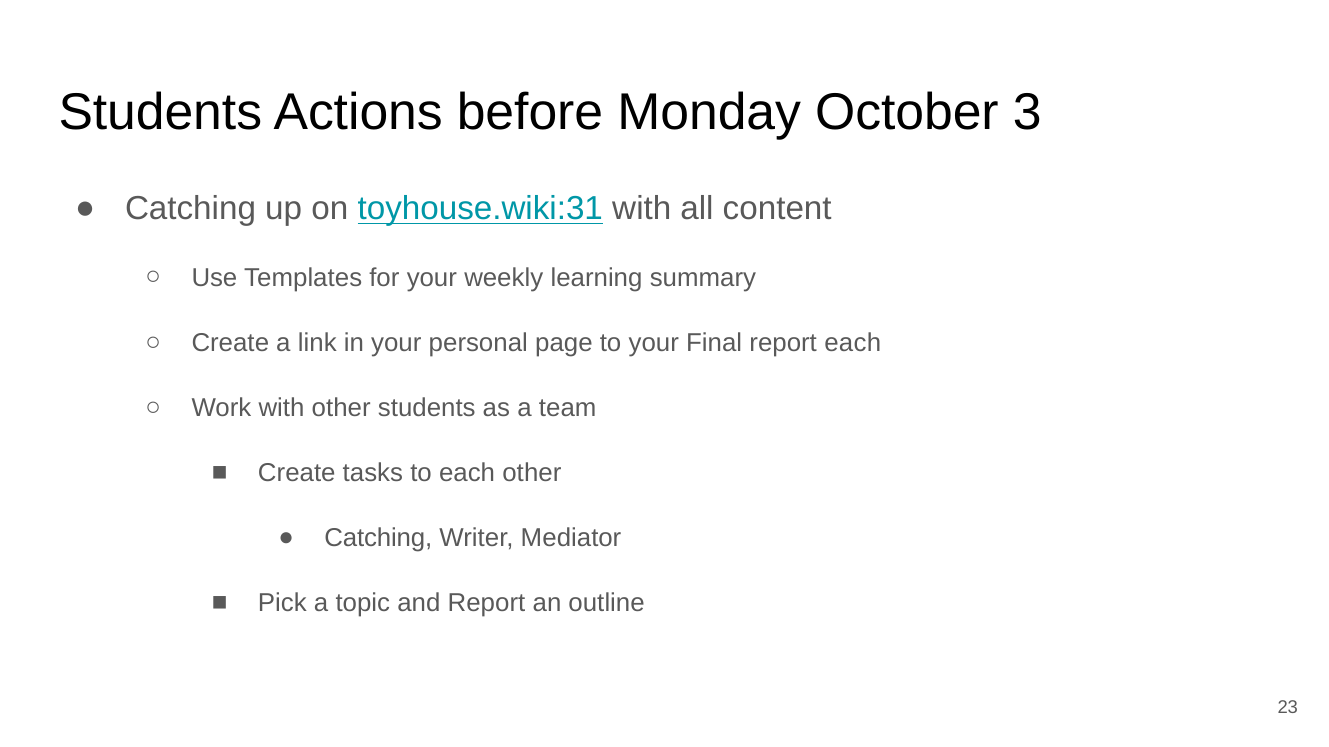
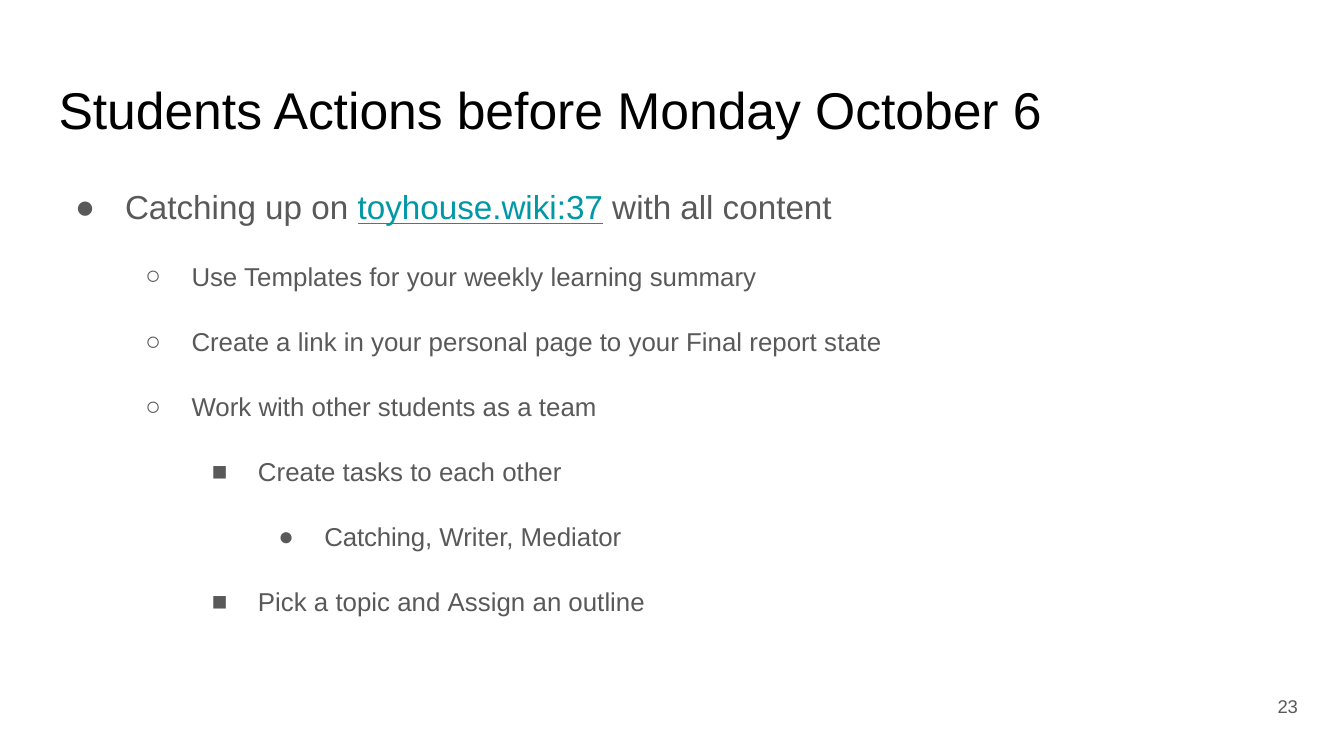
3: 3 -> 6 (1027, 113)
toyhouse.wiki:31: toyhouse.wiki:31 -> toyhouse.wiki:37 (480, 209)
report each: each -> state (853, 343)
and Report: Report -> Assign (486, 604)
